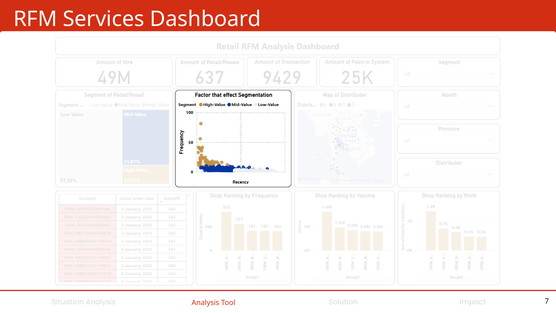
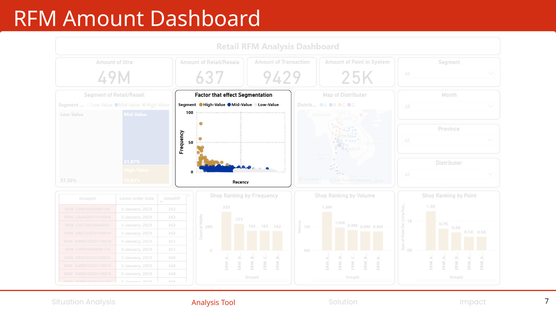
Services: Services -> Amount (104, 19)
